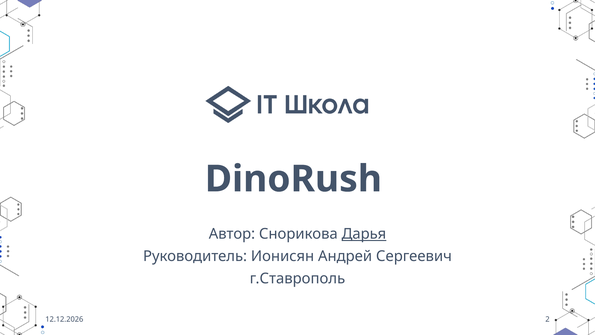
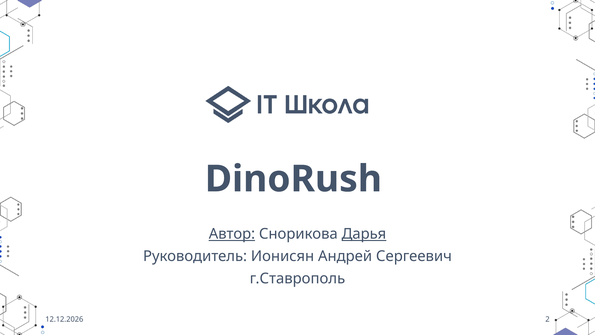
Автор underline: none -> present (232, 234)
